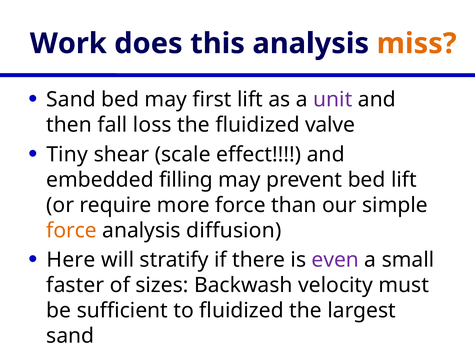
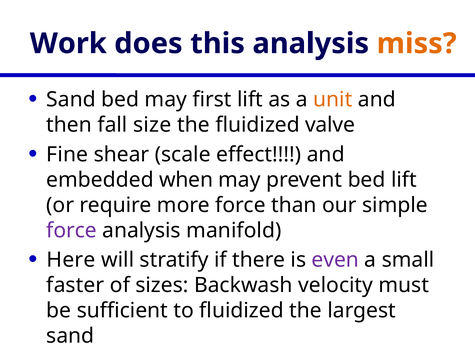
unit colour: purple -> orange (333, 100)
loss: loss -> size (152, 125)
Tiny: Tiny -> Fine (67, 155)
filling: filling -> when (186, 180)
force colour: orange -> purple (72, 231)
diffusion: diffusion -> manifold (234, 231)
